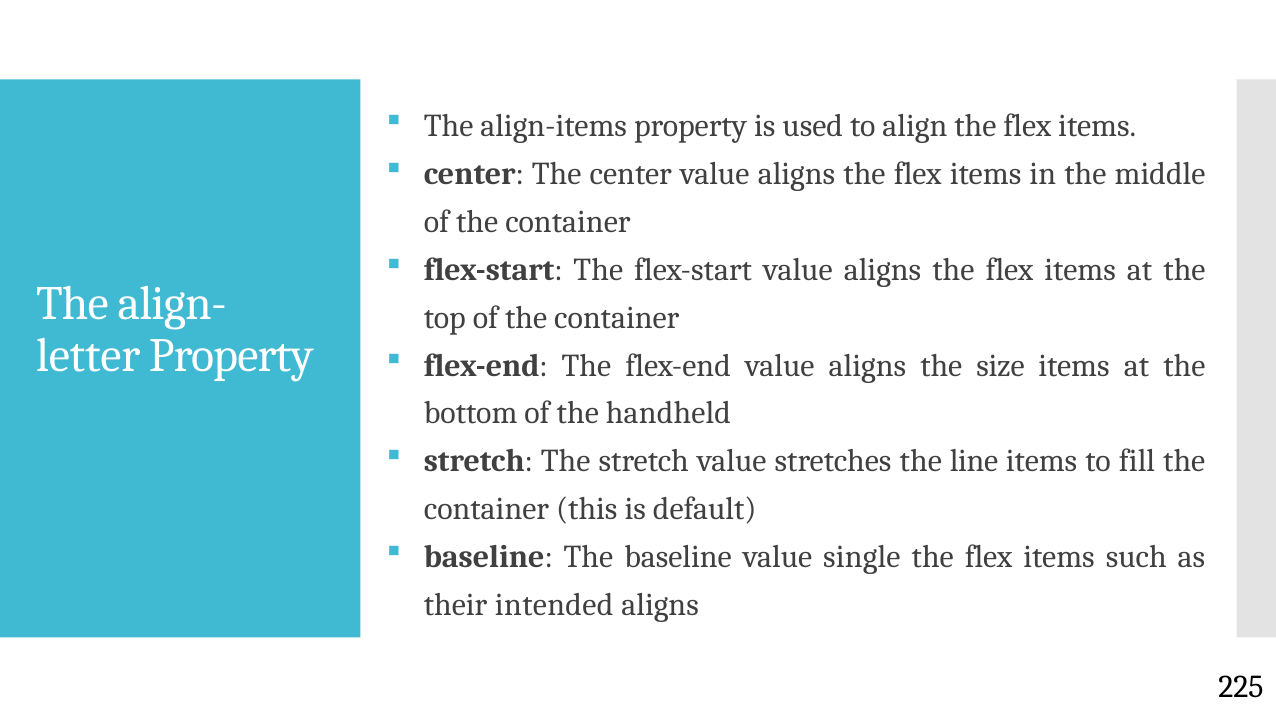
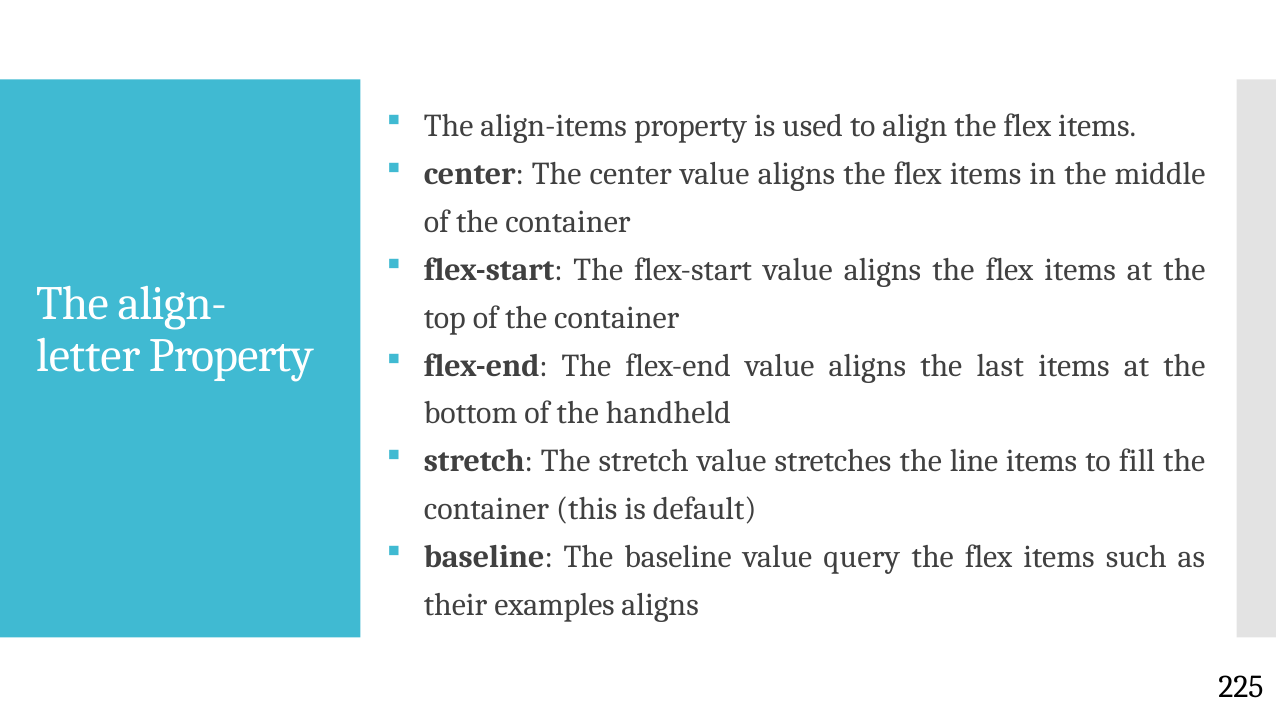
size: size -> last (1000, 365)
single: single -> query (862, 557)
intended: intended -> examples (554, 605)
